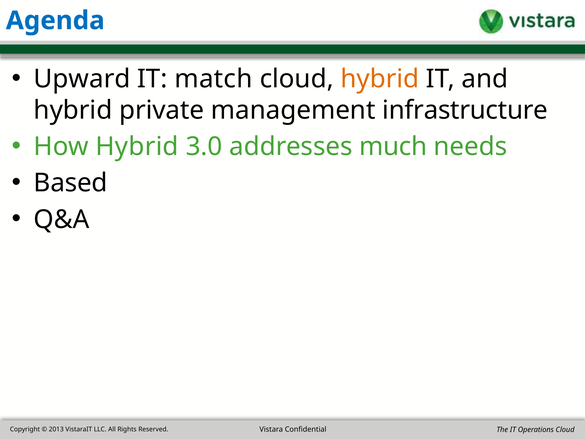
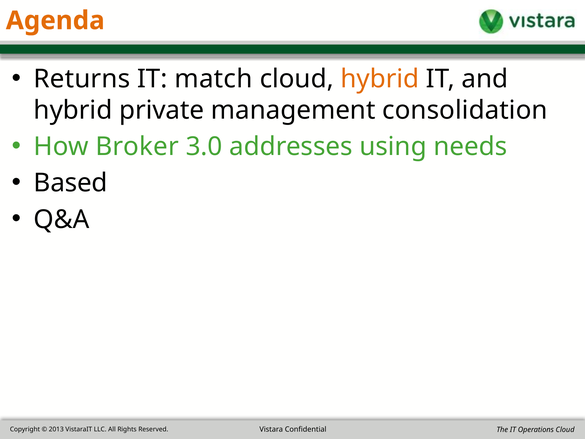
Agenda colour: blue -> orange (55, 21)
Upward: Upward -> Returns (82, 79)
infrastructure: infrastructure -> consolidation (465, 110)
How Hybrid: Hybrid -> Broker (137, 146)
much: much -> using (393, 146)
